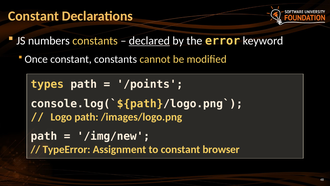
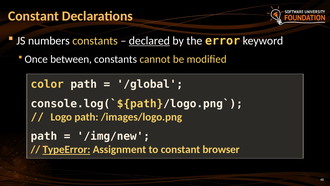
Once constant: constant -> between (71, 59)
types: types -> color (47, 84)
/points: /points -> /global (150, 84)
TypeError underline: none -> present (66, 149)
